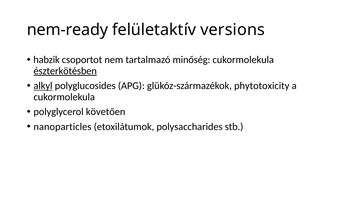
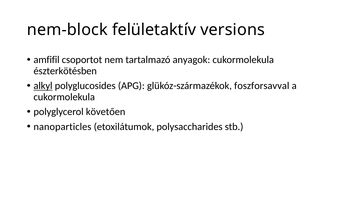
nem-ready: nem-ready -> nem-block (67, 30)
habzik: habzik -> amfifil (47, 60)
minőség: minőség -> anyagok (191, 60)
észterkötésben underline: present -> none (65, 71)
phytotoxicity: phytotoxicity -> foszforsavval (262, 86)
